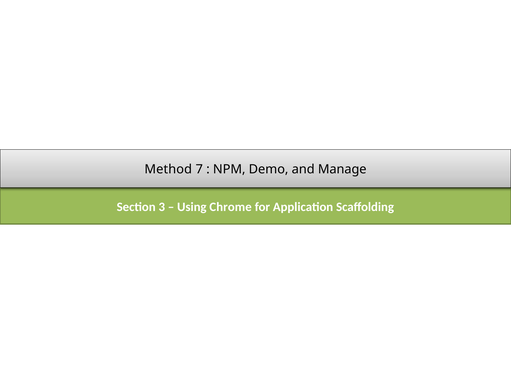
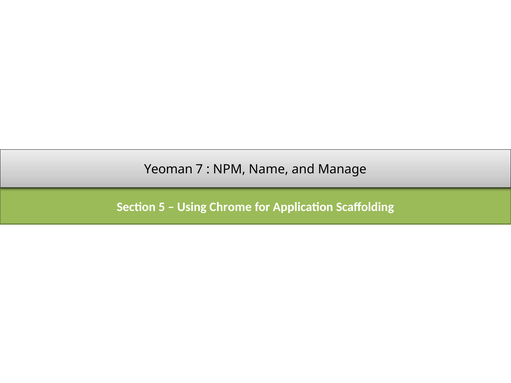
Method: Method -> Yeoman (168, 170)
Demo: Demo -> Name (269, 170)
3: 3 -> 5 (162, 207)
